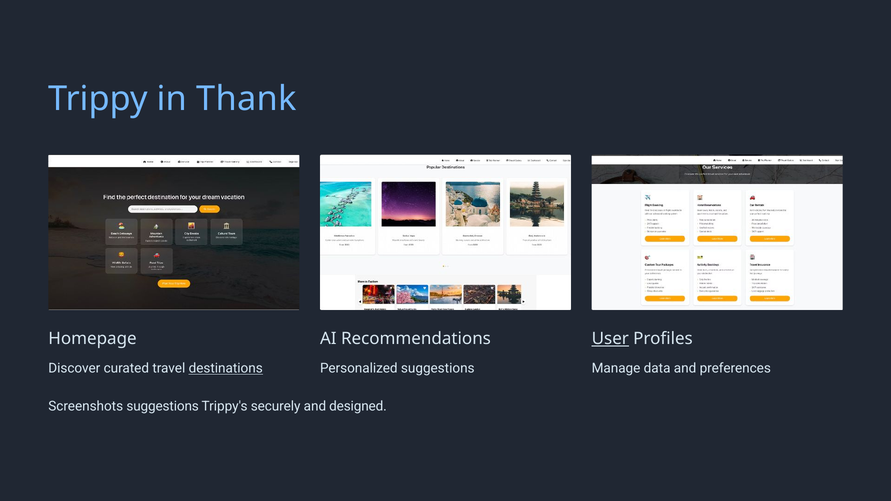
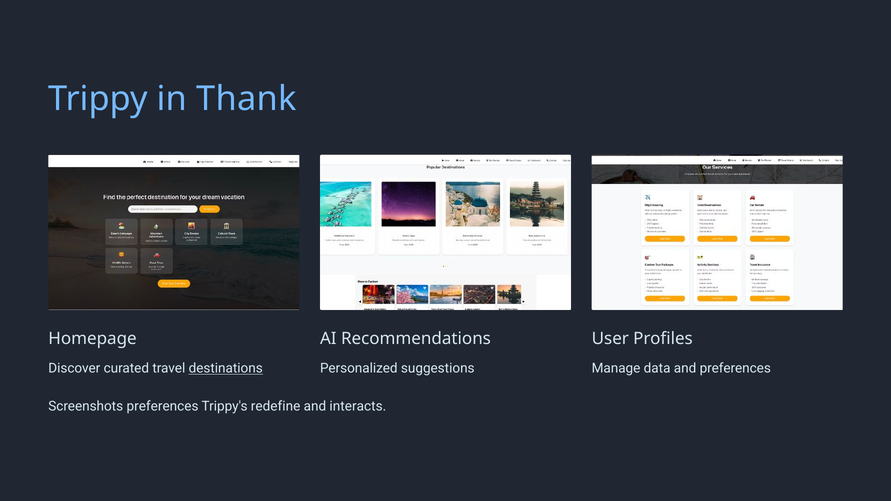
User underline: present -> none (610, 339)
Screenshots suggestions: suggestions -> preferences (163, 406)
securely: securely -> redefine (276, 406)
designed: designed -> interacts (358, 406)
